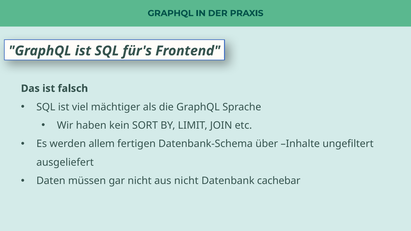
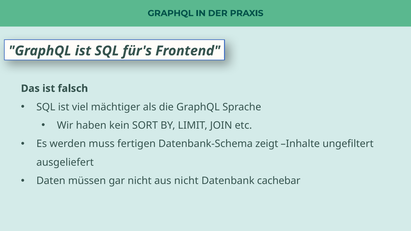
allem: allem -> muss (102, 144)
über: über -> zeigt (267, 144)
